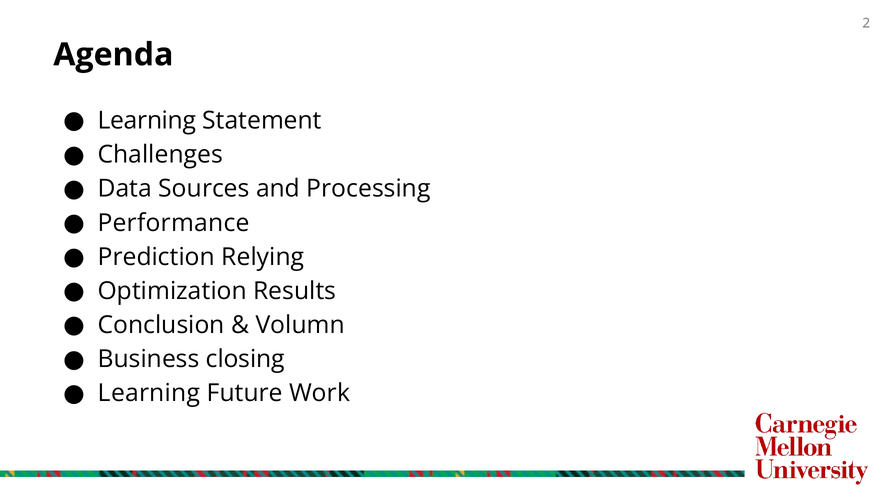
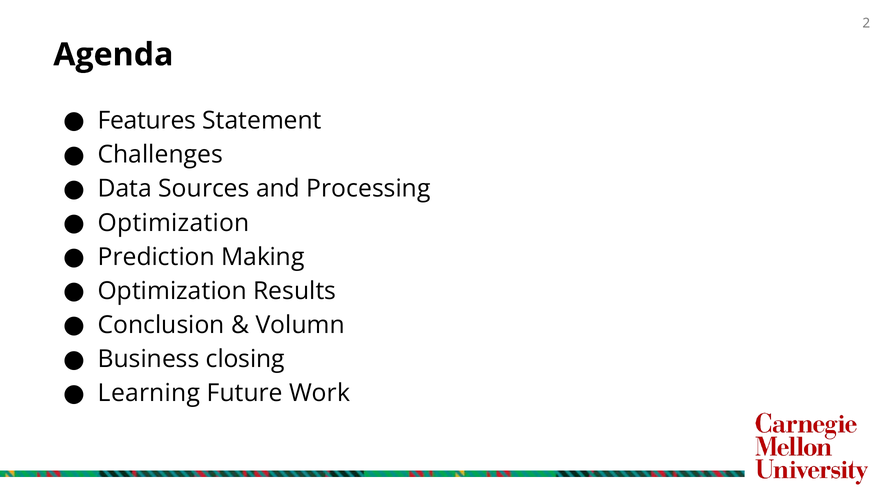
Learning: Learning -> Features (147, 121)
Performance: Performance -> Optimization (174, 223)
Relying: Relying -> Making (263, 257)
